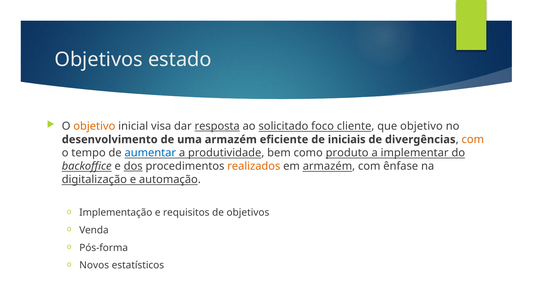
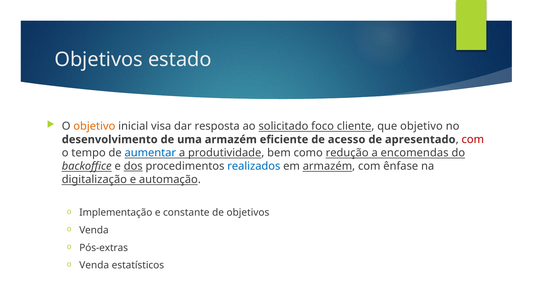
resposta underline: present -> none (217, 126)
iniciais: iniciais -> acesso (347, 139)
divergências: divergências -> apresentado (420, 139)
com colour: orange -> red (473, 139)
produto: produto -> redução (347, 153)
implementar: implementar -> encomendas (415, 153)
realizados colour: orange -> blue (254, 166)
requisitos: requisitos -> constante (186, 212)
Pós-forma: Pós-forma -> Pós-extras (104, 248)
Novos: Novos -> Venda (94, 265)
